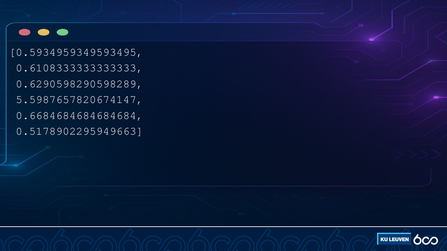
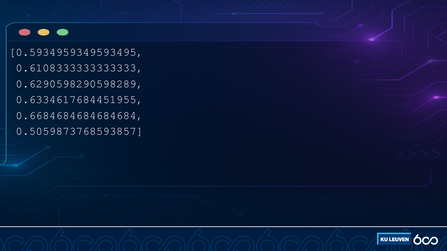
5.5987657820674147: 5.5987657820674147 -> 0.6334617684451955 (79, 100)
0.5178902295949663: 0.5178902295949663 -> 0.5059873768593857 (79, 131)
